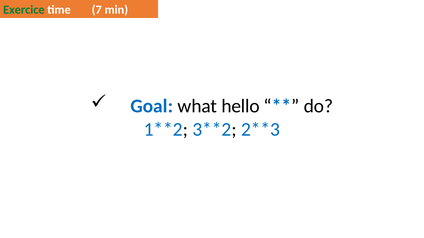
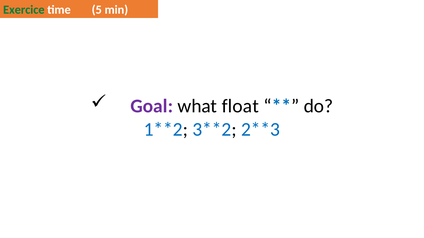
7: 7 -> 5 (97, 10)
Goal colour: blue -> purple (152, 106)
hello: hello -> float (240, 106)
